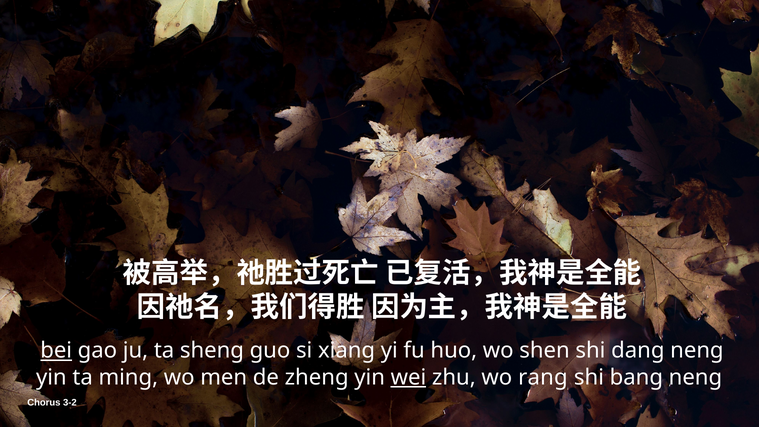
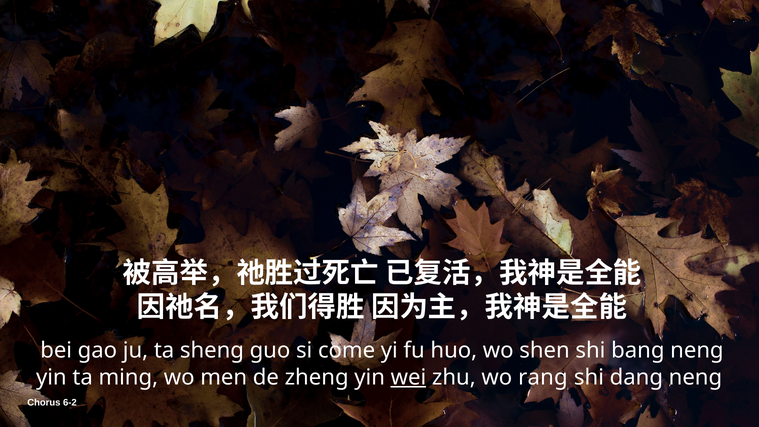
bei underline: present -> none (56, 351)
xiang: xiang -> come (347, 351)
dang: dang -> bang (638, 351)
bang: bang -> dang (636, 377)
3-2: 3-2 -> 6-2 (70, 403)
